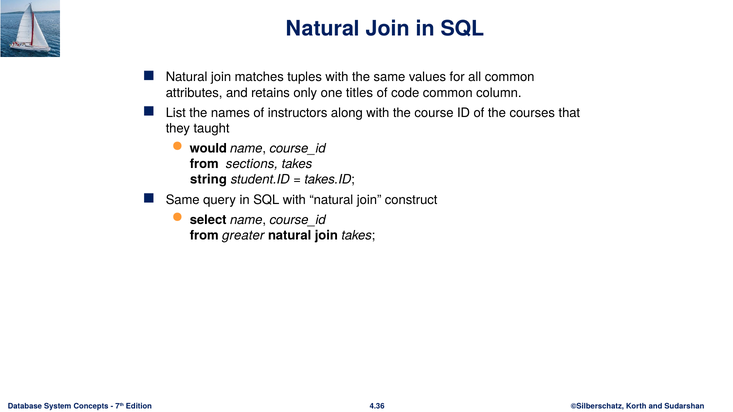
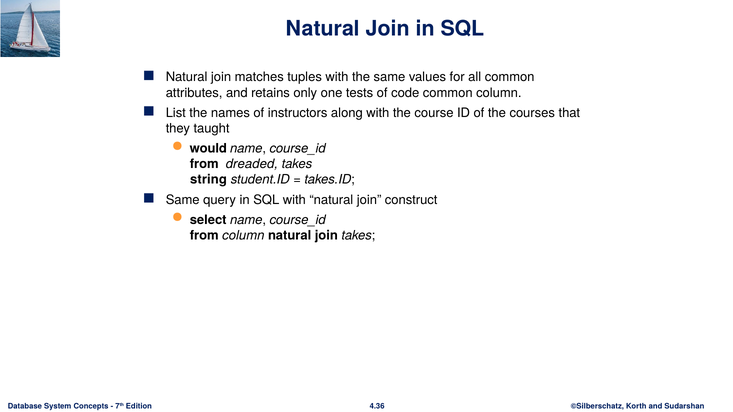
titles: titles -> tests (360, 93)
sections: sections -> dreaded (252, 164)
from greater: greater -> column (243, 236)
